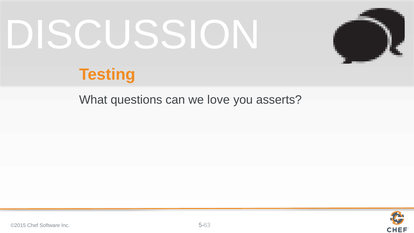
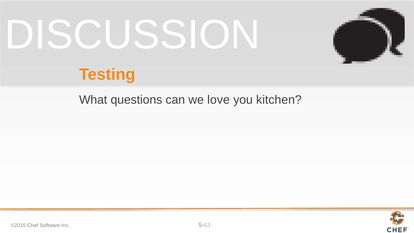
asserts: asserts -> kitchen (279, 100)
